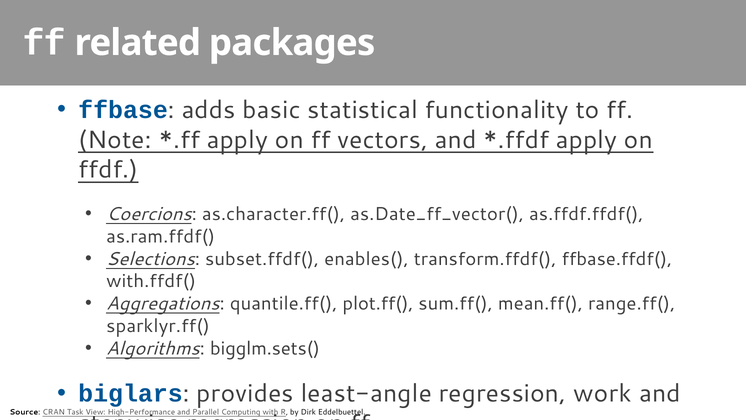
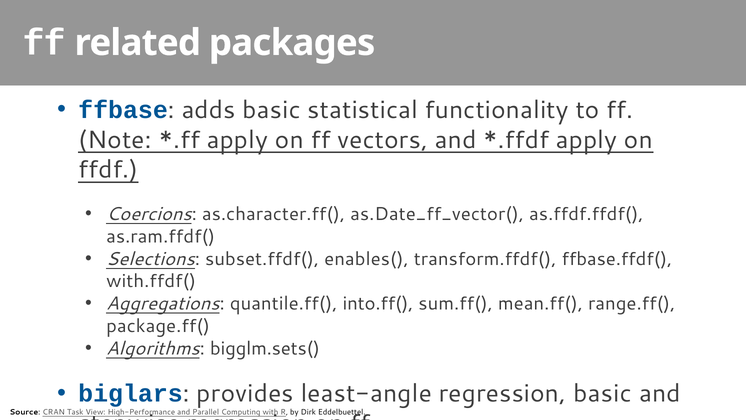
plot.ff(: plot.ff( -> into.ff( (378, 303)
sparklyr.ff(: sparklyr.ff( -> package.ff( (158, 326)
regression work: work -> basic (603, 393)
